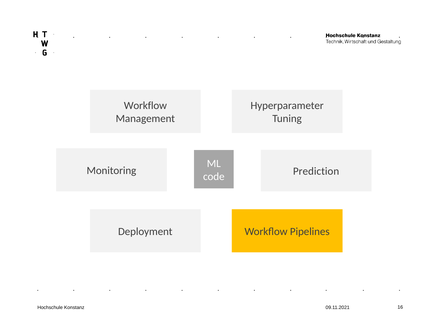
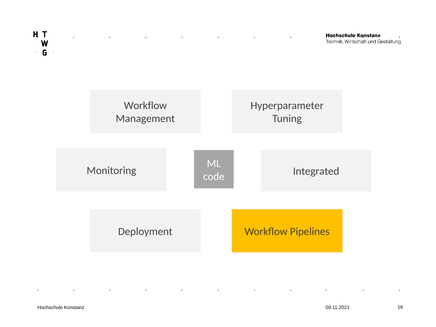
Prediction: Prediction -> Integrated (316, 171)
